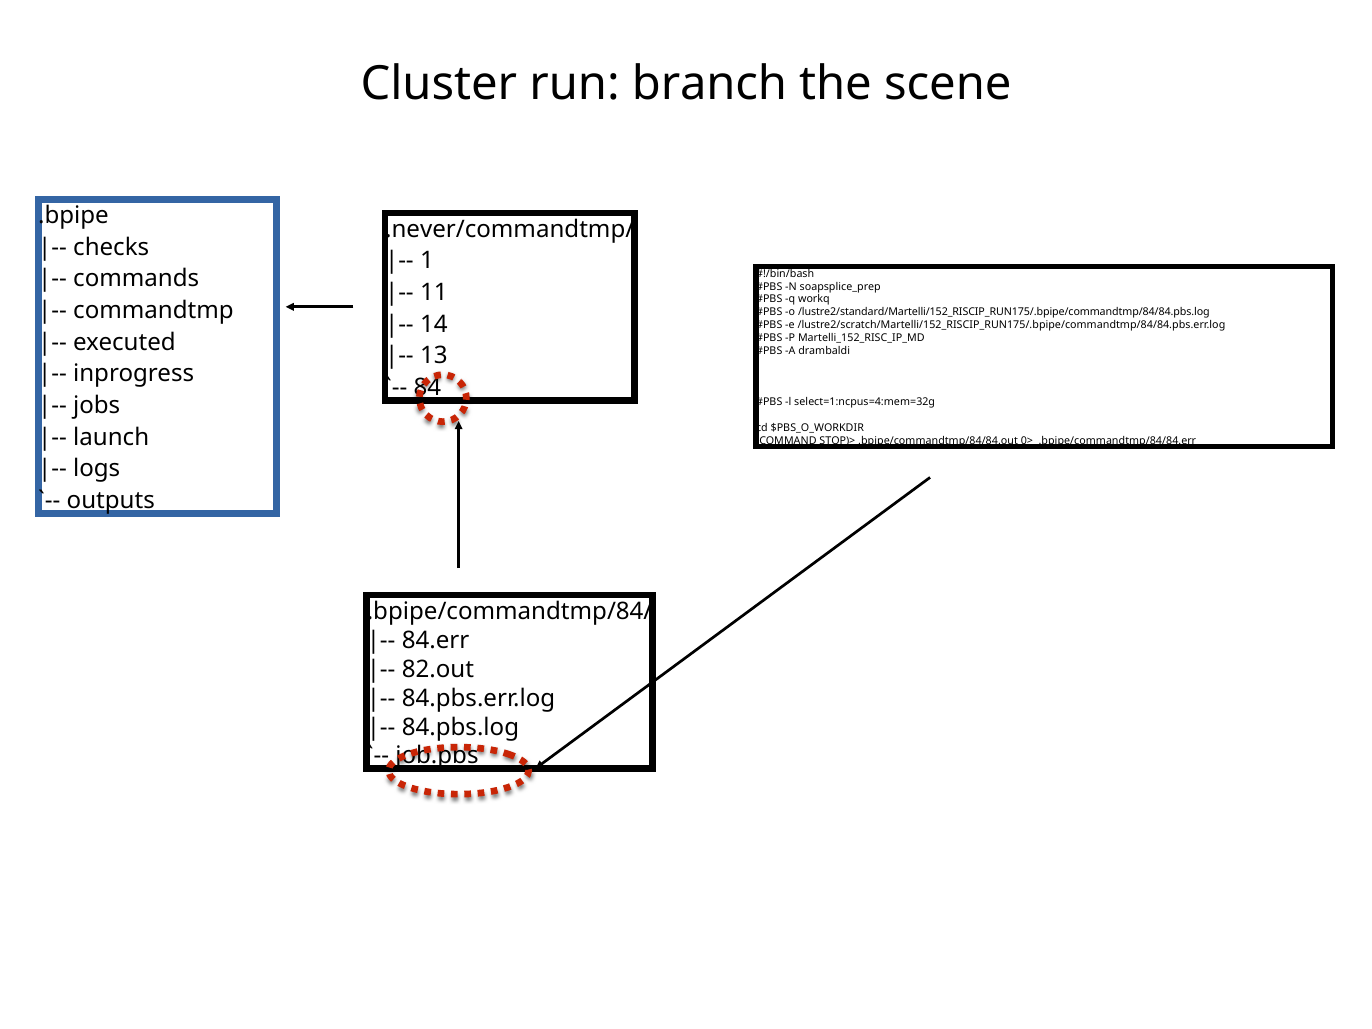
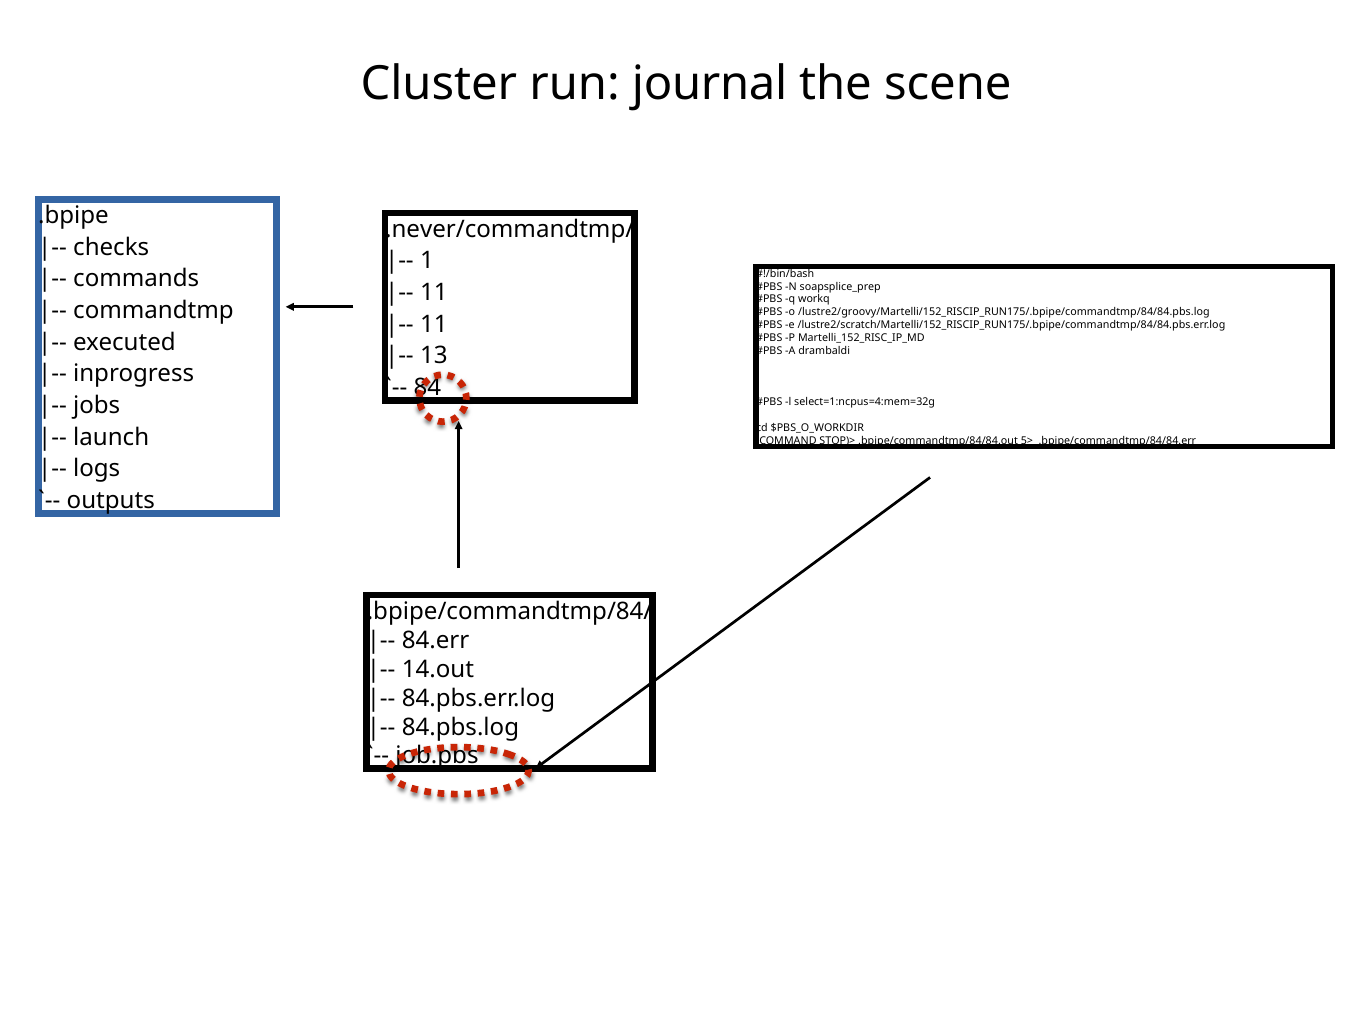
branch: branch -> journal (710, 84)
/lustre2/standard/Martelli/152_RISCIP_RUN175/.bpipe/commandtmp/84/84.pbs.log: /lustre2/standard/Martelli/152_RISCIP_RUN175/.bpipe/commandtmp/84/84.pbs.log -> /lustre2/groovy/Martelli/152_RISCIP_RUN175/.bpipe/commandtmp/84/84.pbs.log (1004, 312)
14: 14 -> 11 (434, 324)
0>: 0> -> 5> (1027, 441)
82.out: 82.out -> 14.out (438, 669)
